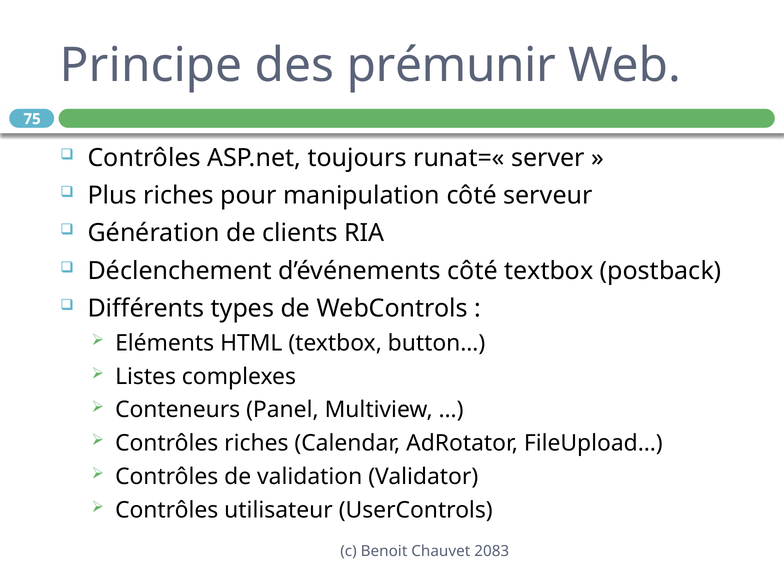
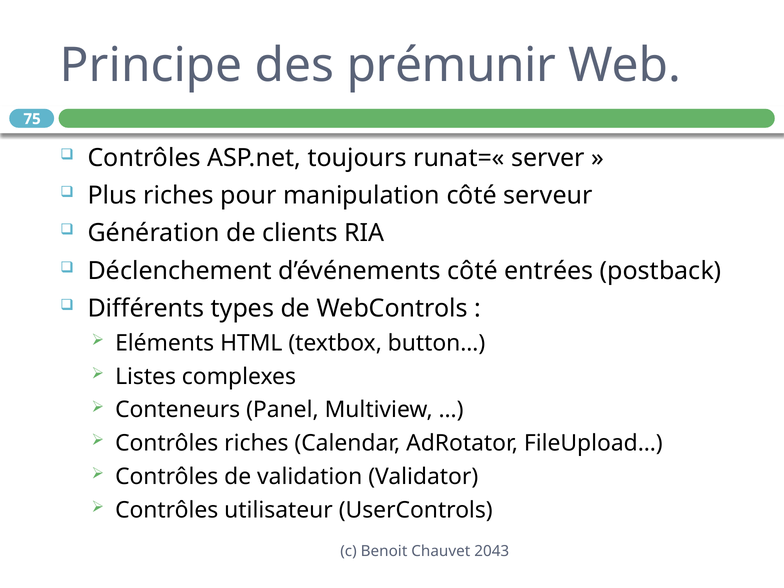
côté textbox: textbox -> entrées (549, 271)
2083: 2083 -> 2043 (492, 551)
